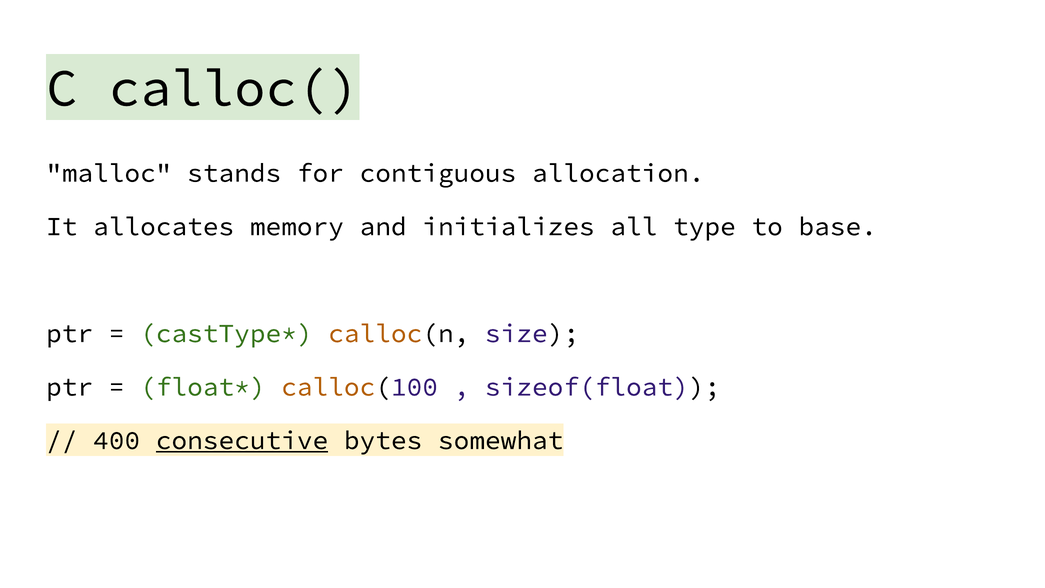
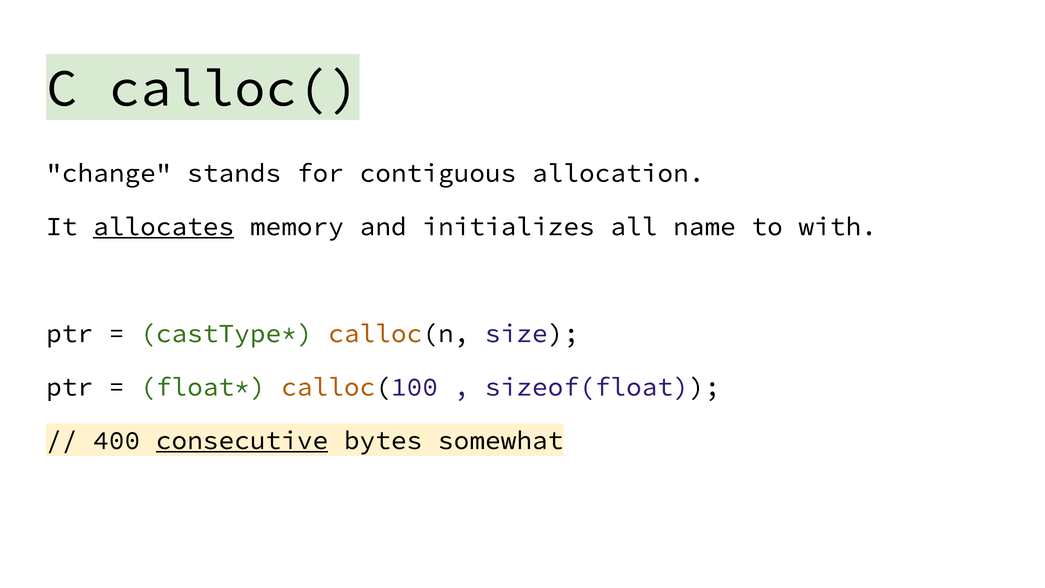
malloc: malloc -> change (109, 173)
allocates underline: none -> present (164, 227)
type: type -> name (704, 227)
base: base -> with (838, 227)
